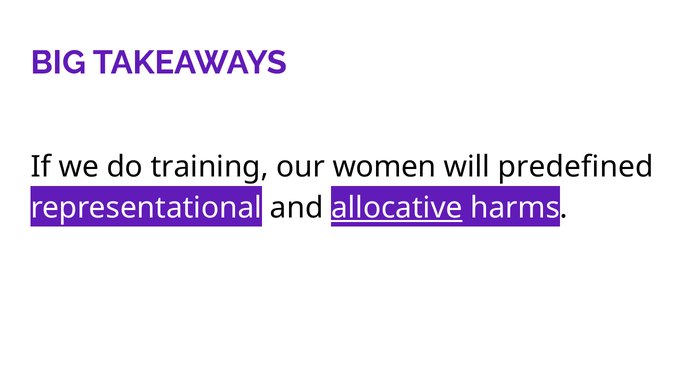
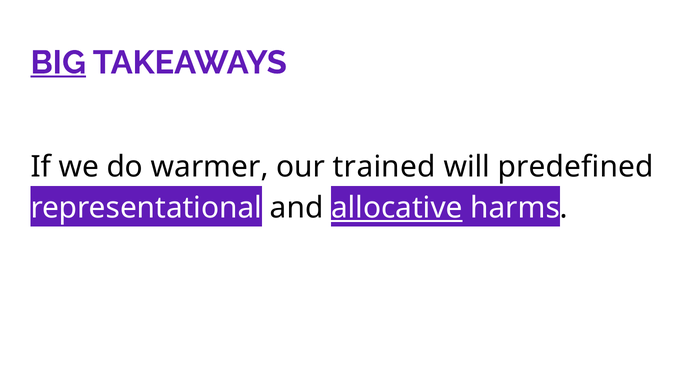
BIG underline: none -> present (58, 63)
training: training -> warmer (210, 167)
women: women -> trained (384, 167)
